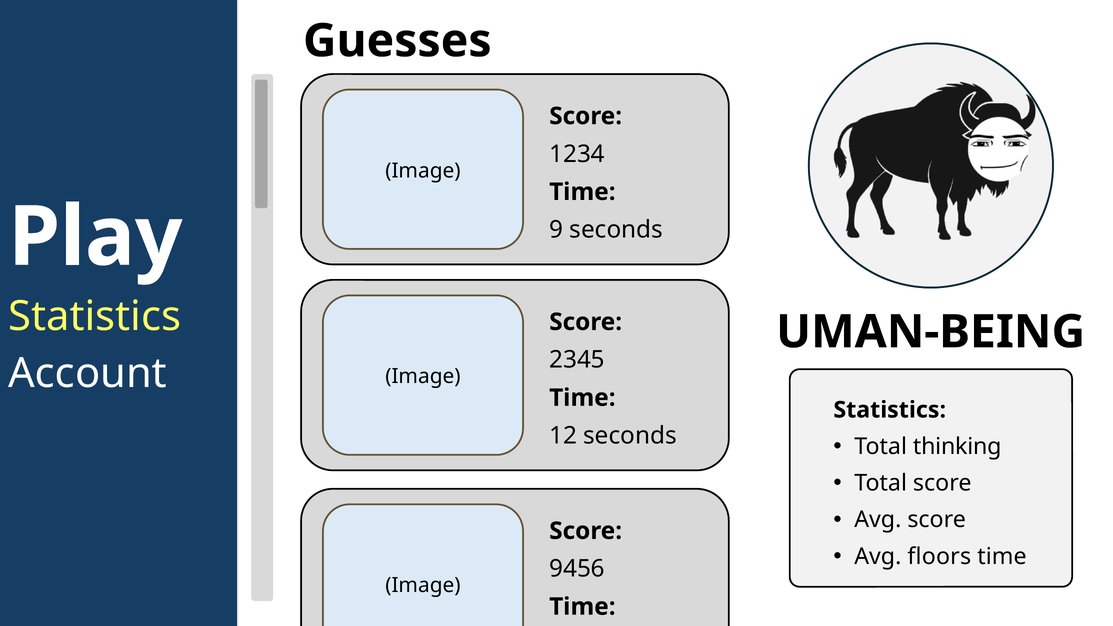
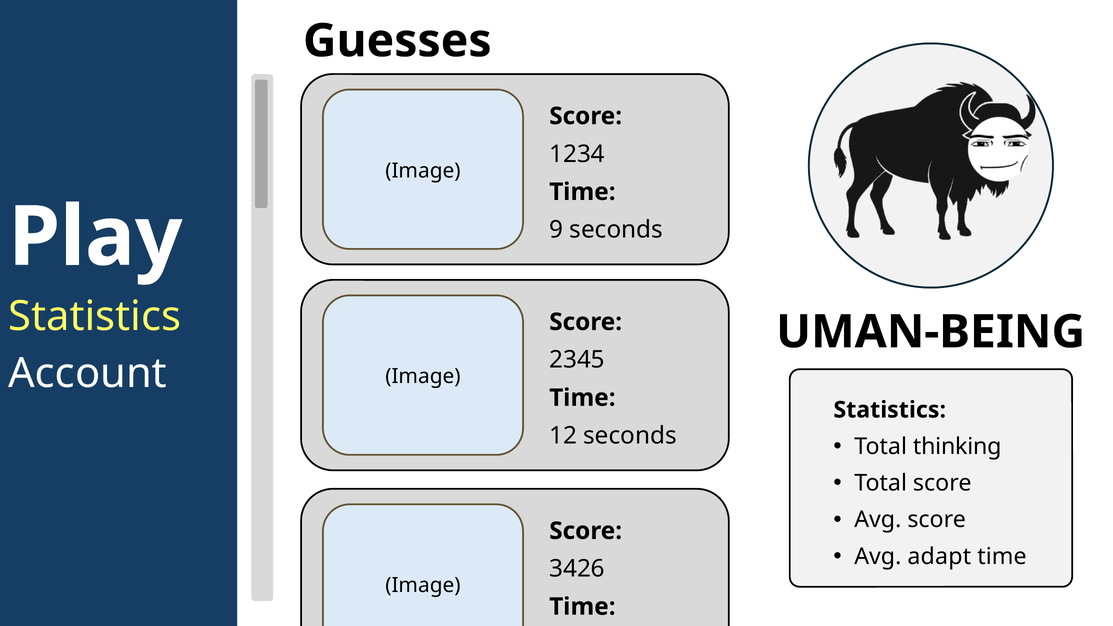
floors: floors -> adapt (939, 557)
9456: 9456 -> 3426 (577, 569)
